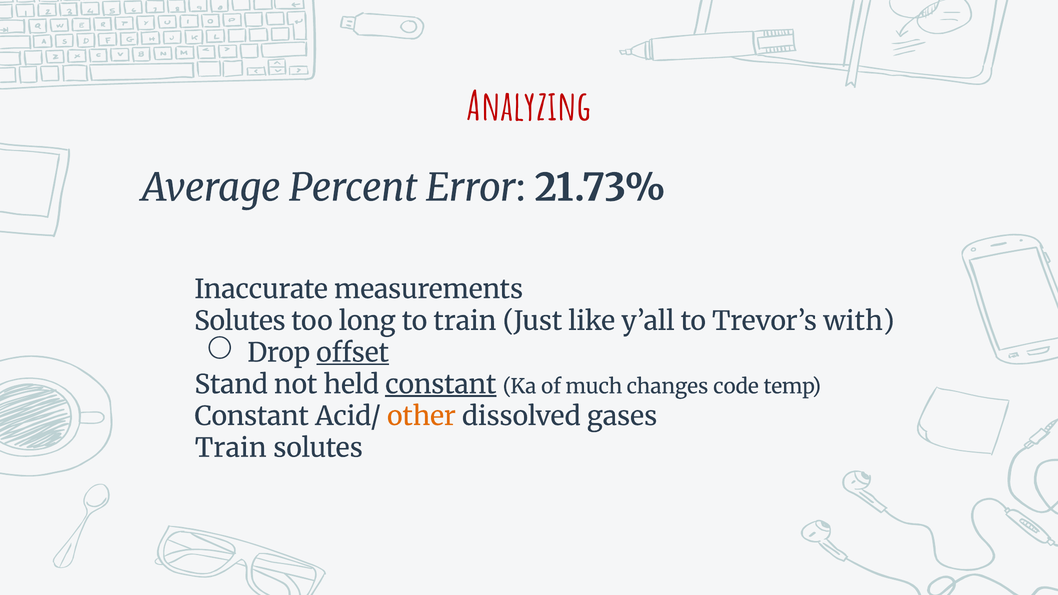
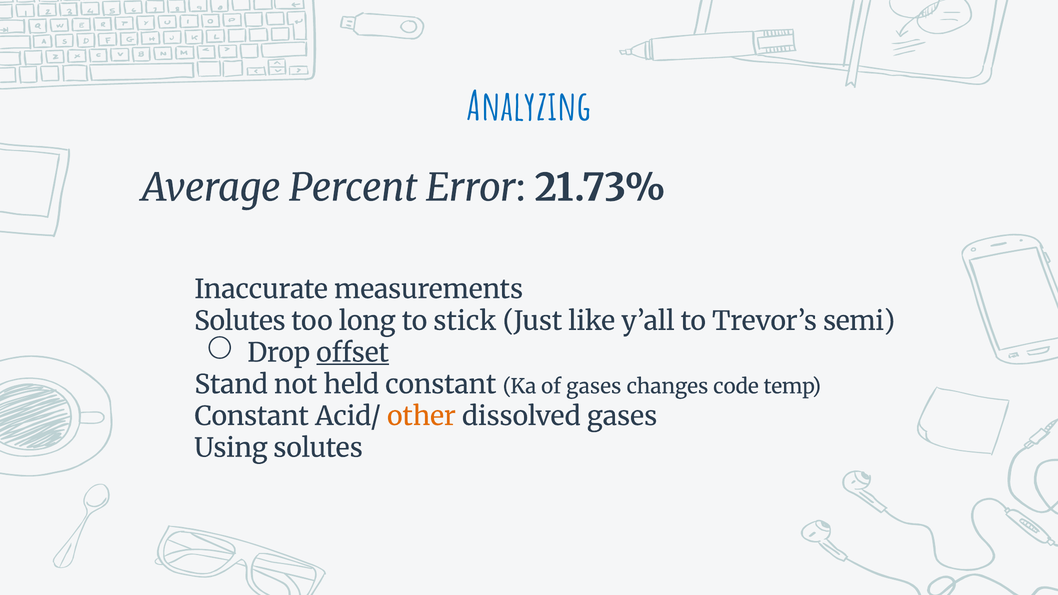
Analyzing colour: red -> blue (529, 107)
to train: train -> stick (465, 321)
with: with -> semi (859, 321)
constant underline: present -> none (441, 385)
of much: much -> gases (594, 387)
Train: Train -> Using (231, 448)
